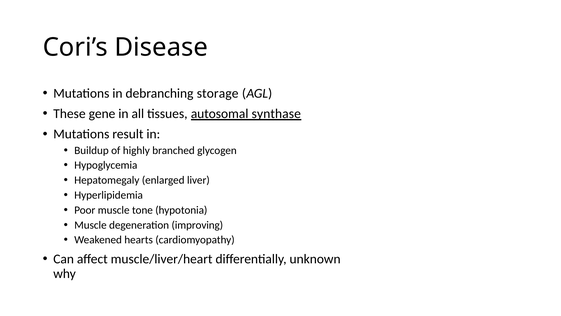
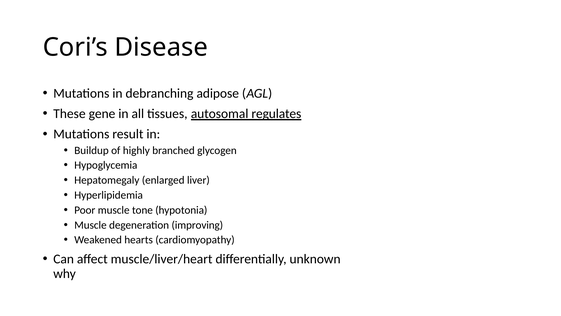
storage: storage -> adipose (218, 93)
synthase: synthase -> regulates (276, 114)
